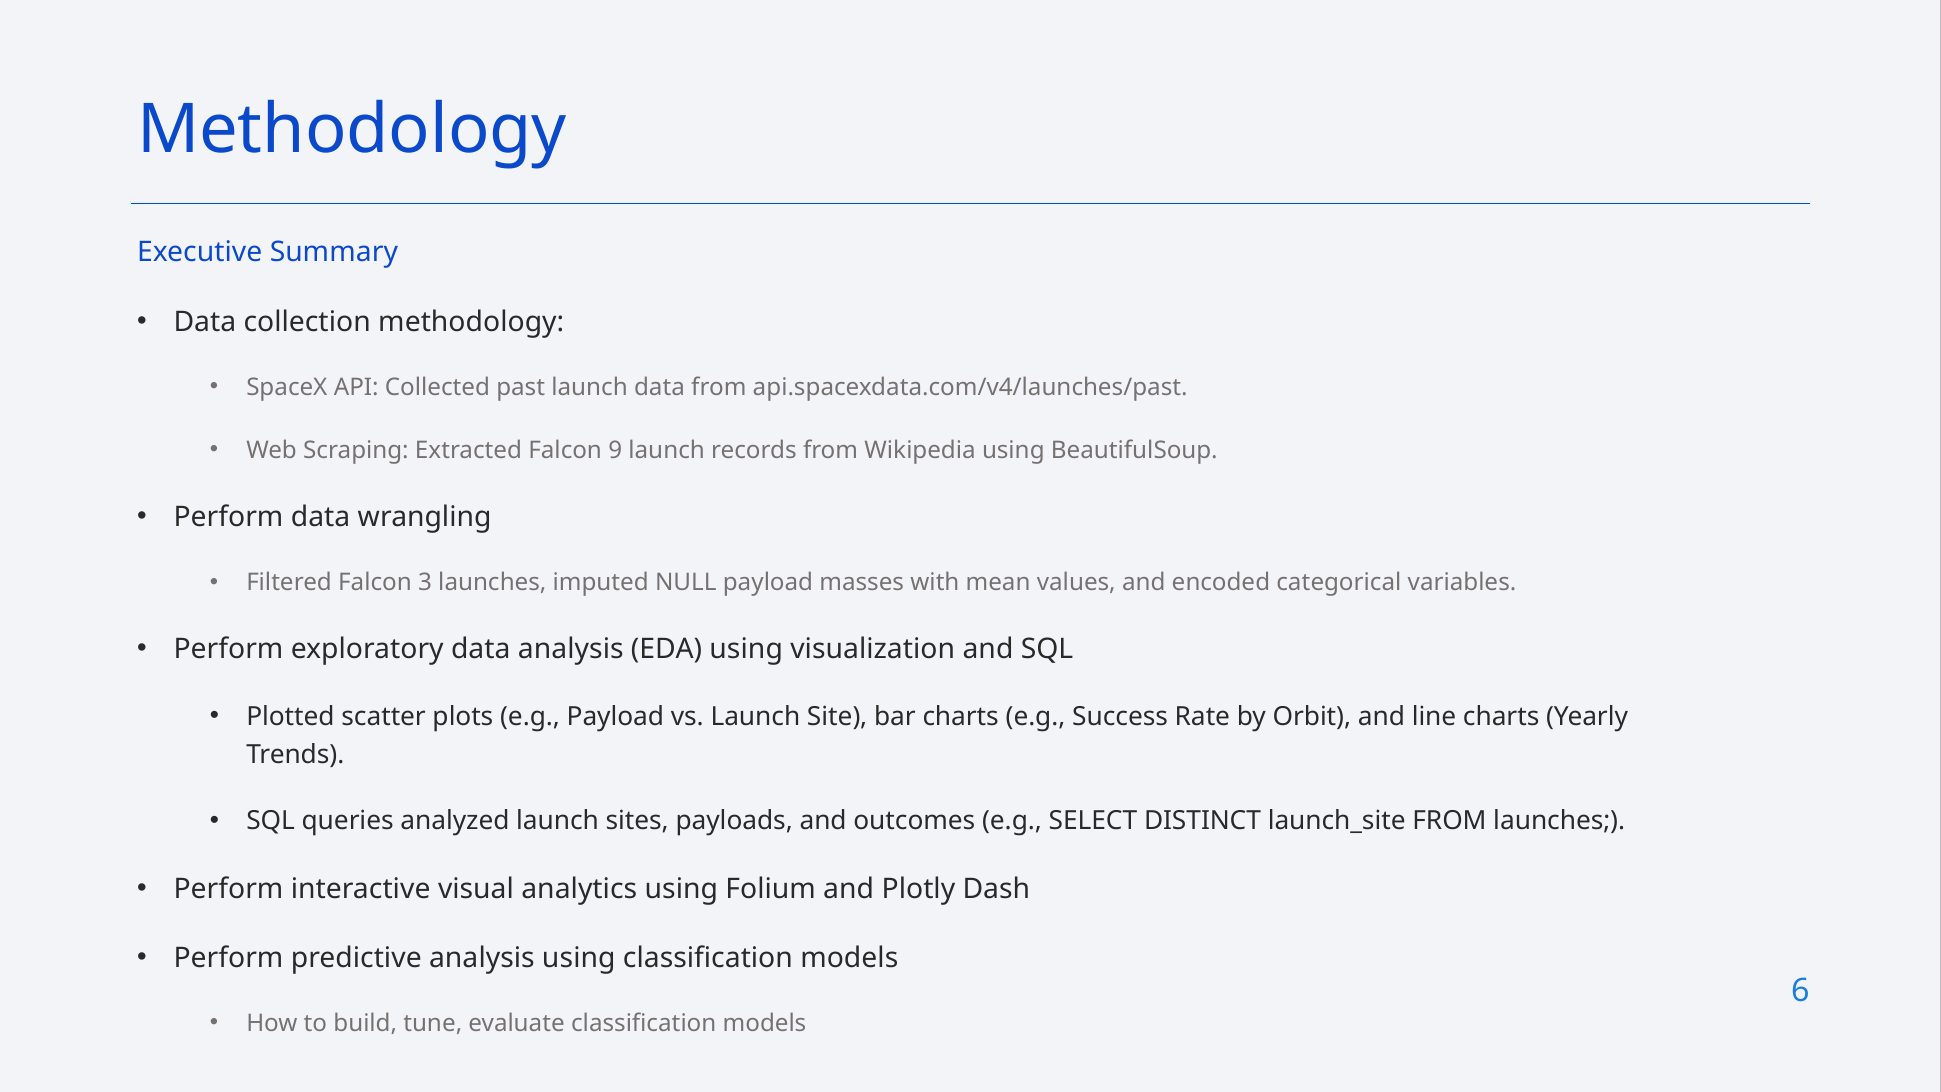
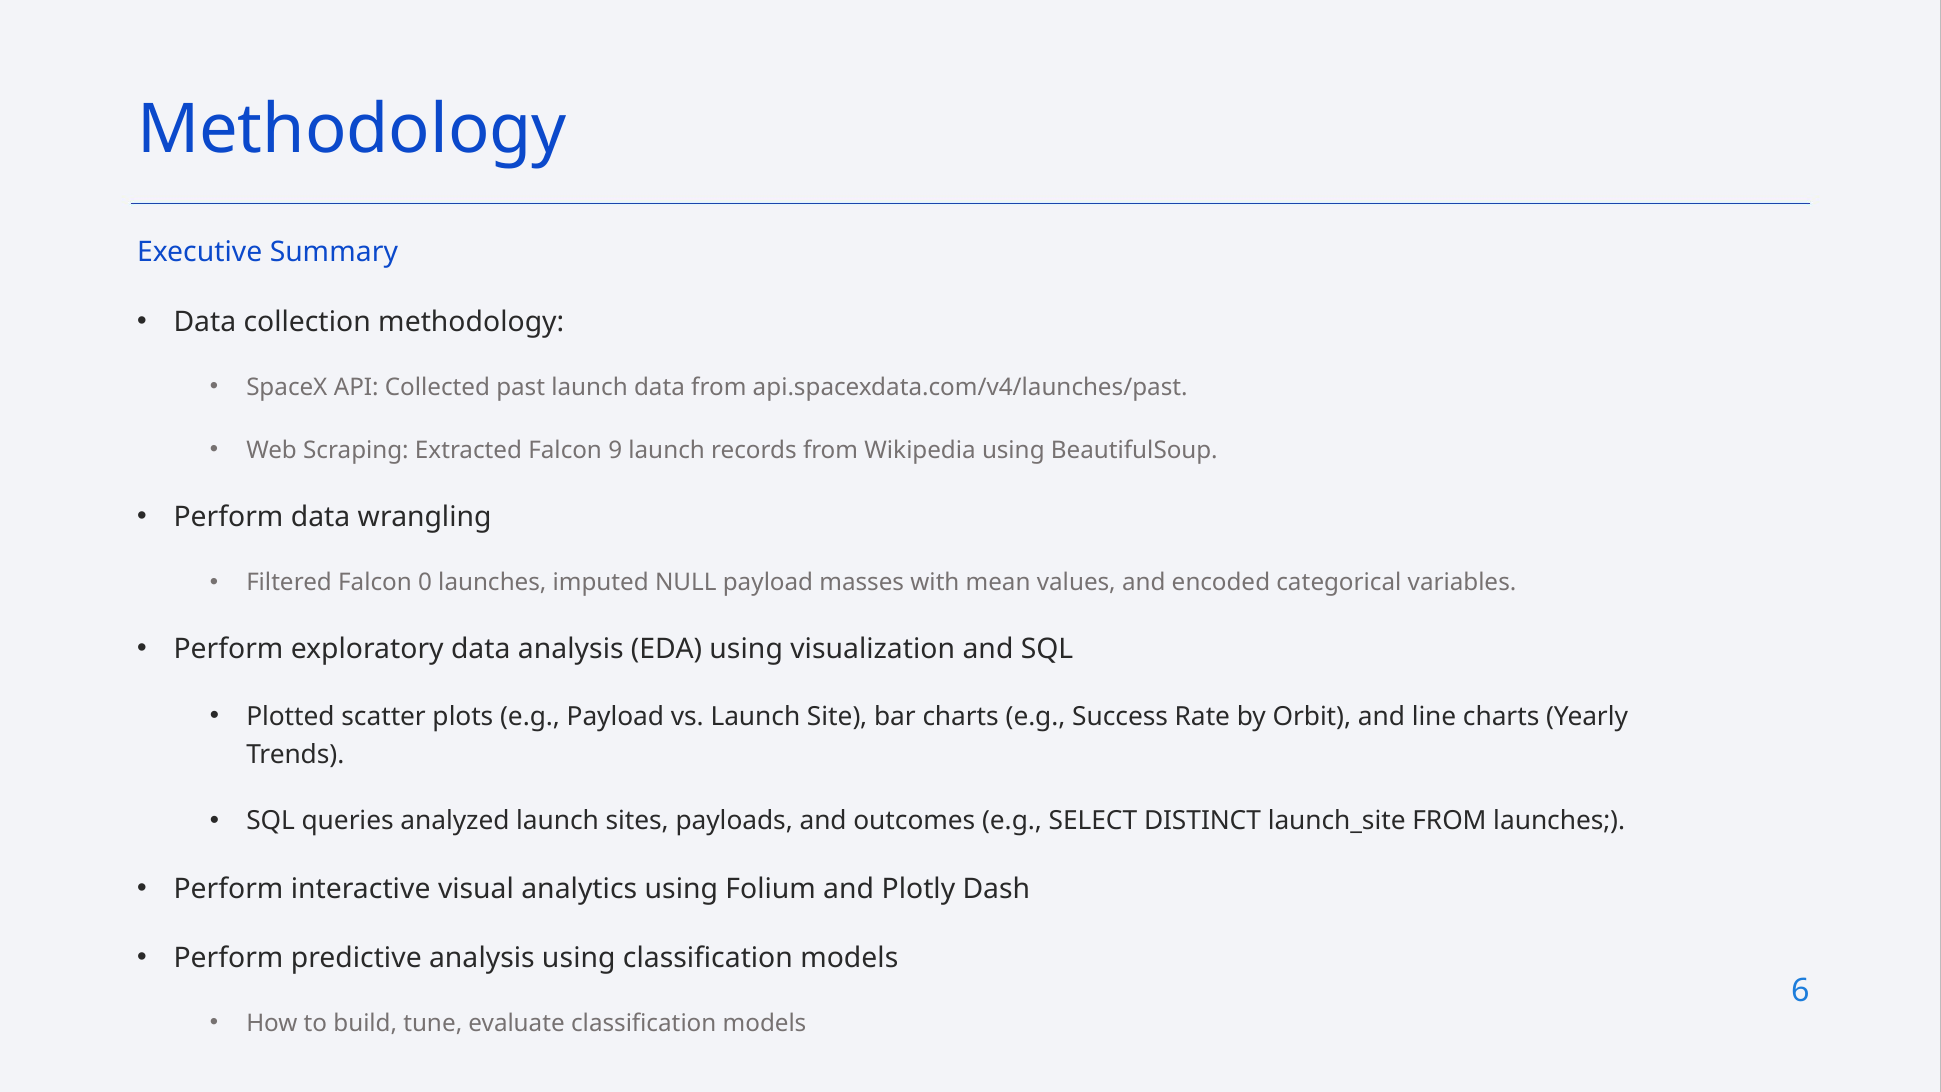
3: 3 -> 0 (425, 582)
